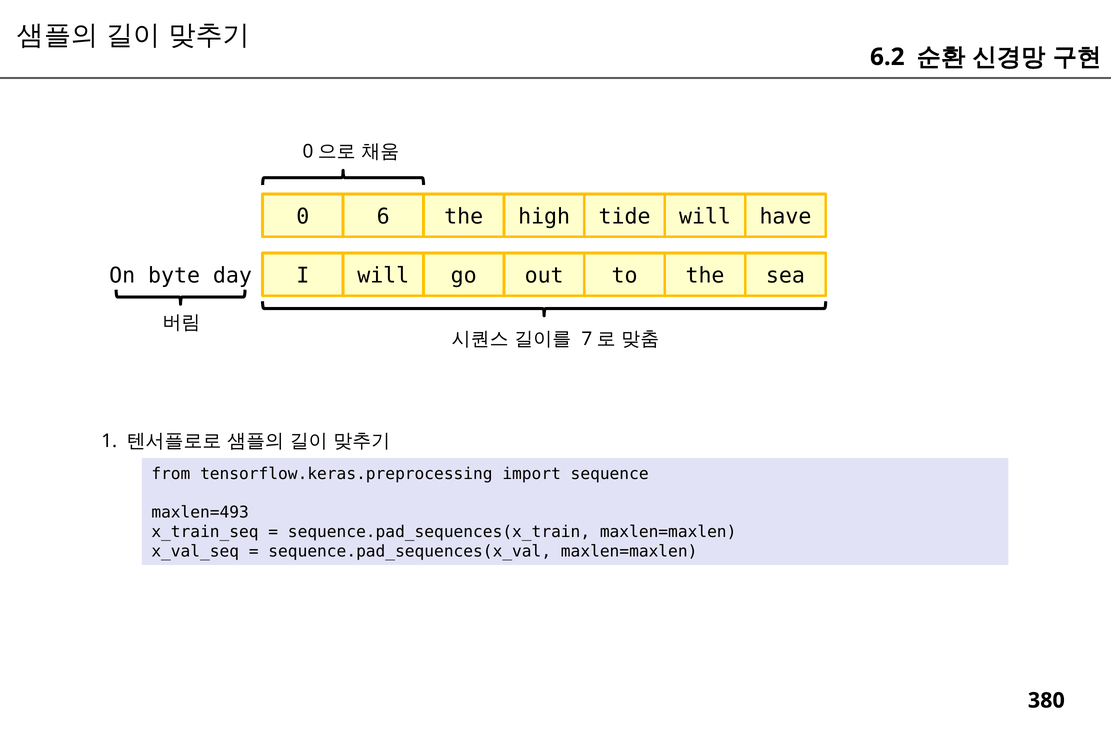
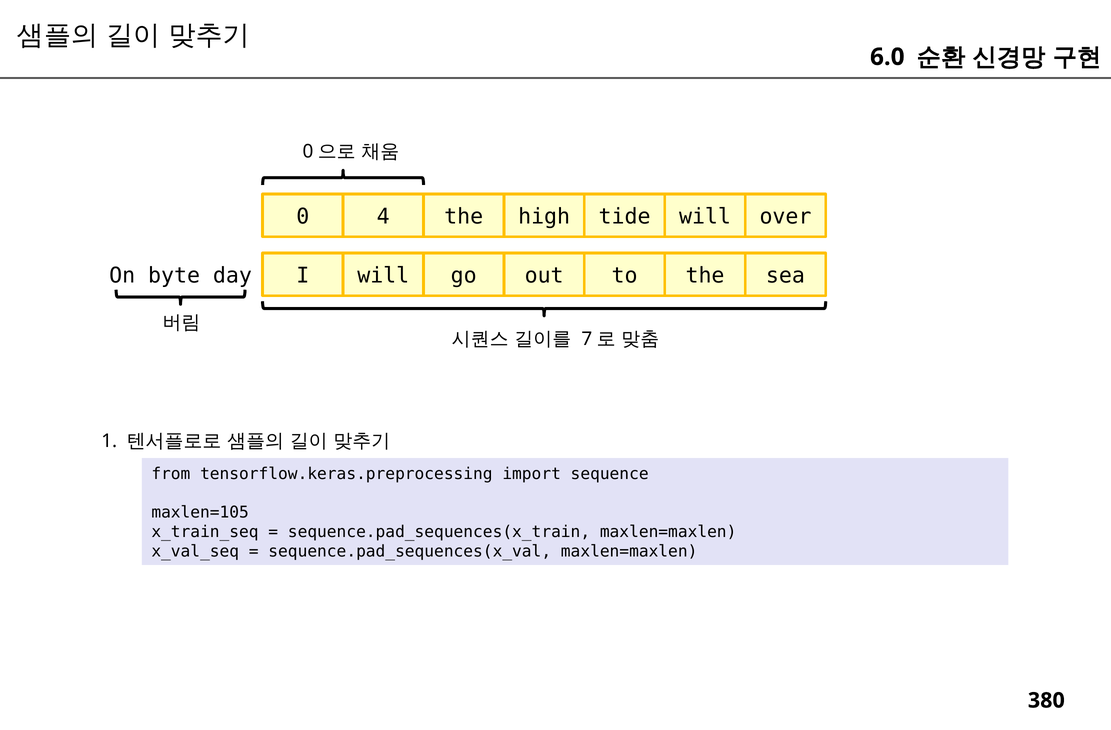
6.2: 6.2 -> 6.0 (887, 57)
6: 6 -> 4 (383, 217)
have: have -> over (785, 217)
maxlen=493: maxlen=493 -> maxlen=105 (200, 512)
